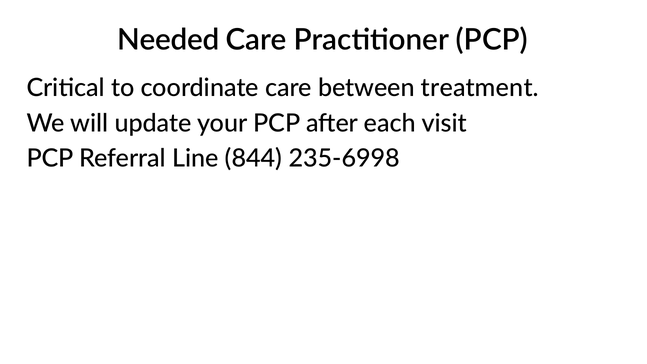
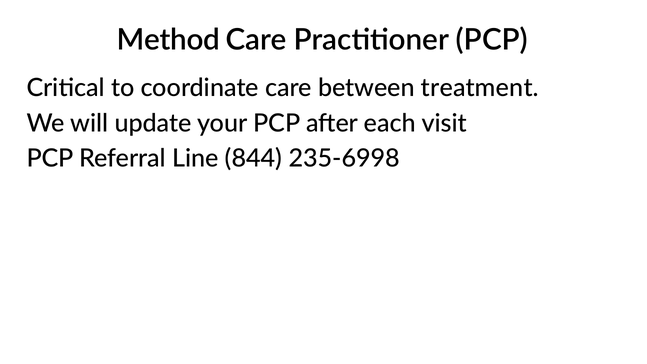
Needed: Needed -> Method (168, 40)
